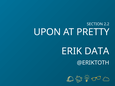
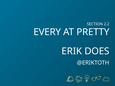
UPON: UPON -> EVERY (47, 32)
DATA: DATA -> DOES (97, 51)
